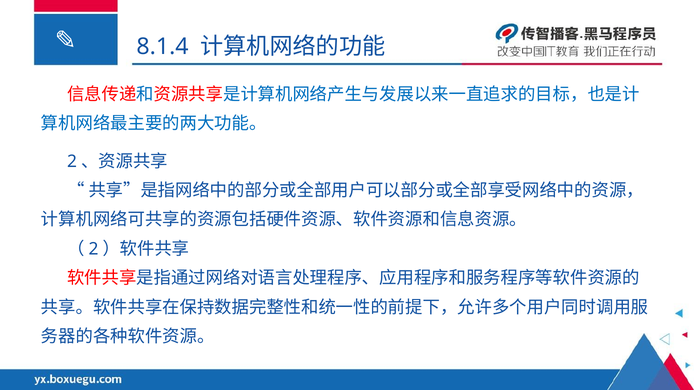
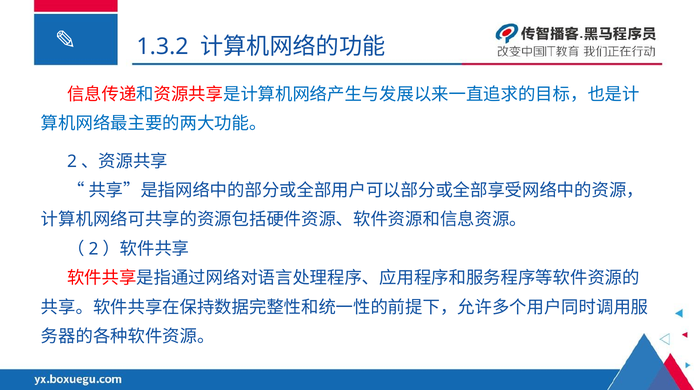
8.1.4: 8.1.4 -> 1.3.2 (163, 47)
